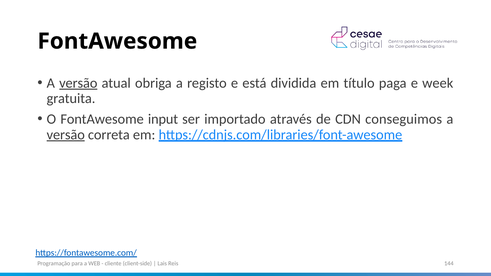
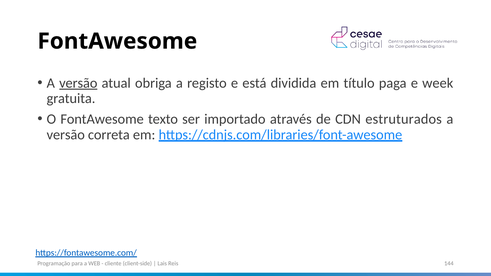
input: input -> texto (163, 119)
conseguimos: conseguimos -> estruturados (404, 119)
versão underline: present -> none (66, 135)
